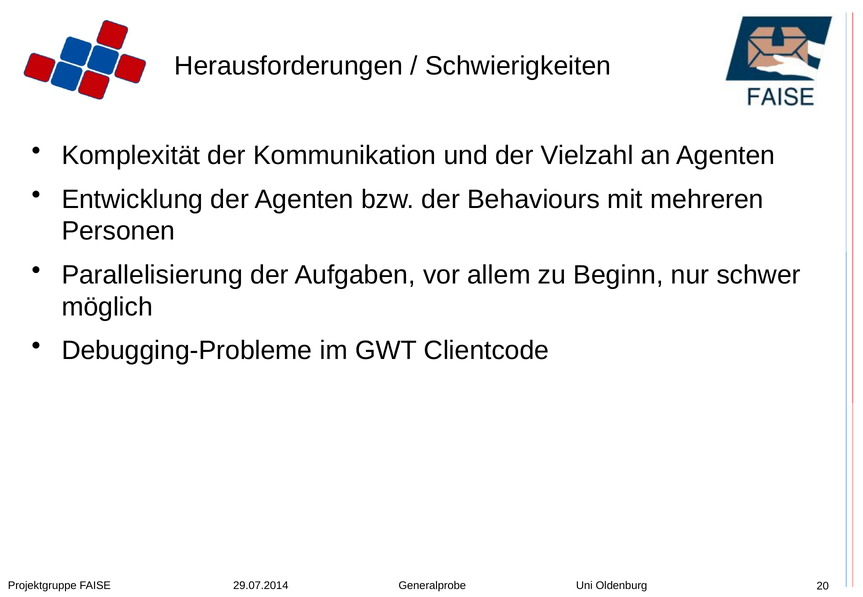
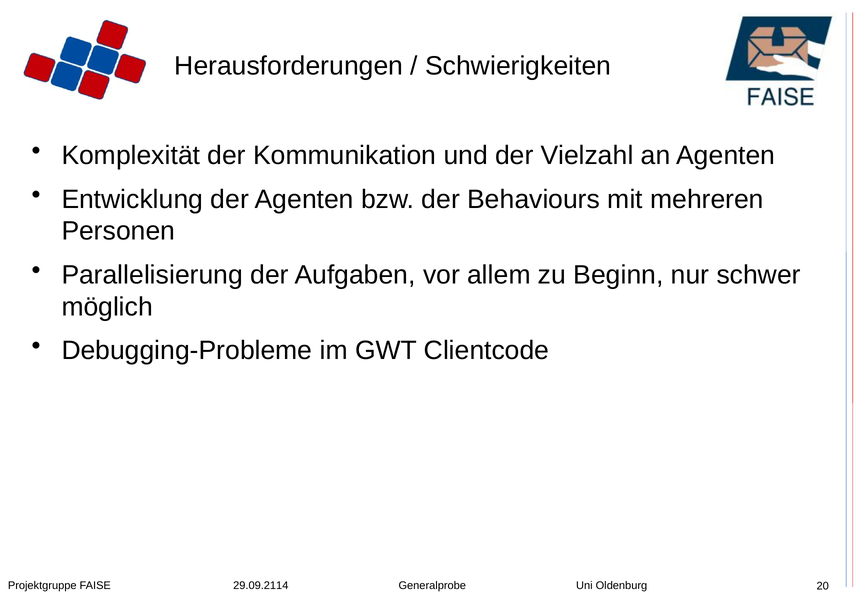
29.07.2014: 29.07.2014 -> 29.09.2114 (261, 586)
